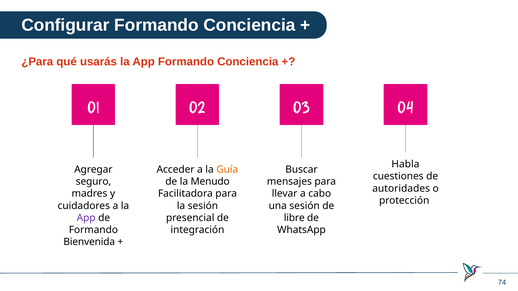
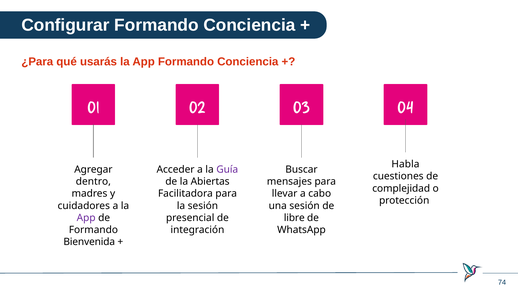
Guía colour: orange -> purple (227, 170)
seguro: seguro -> dentro (93, 182)
Menudo: Menudo -> Abiertas (210, 182)
autoridades: autoridades -> complejidad (401, 189)
